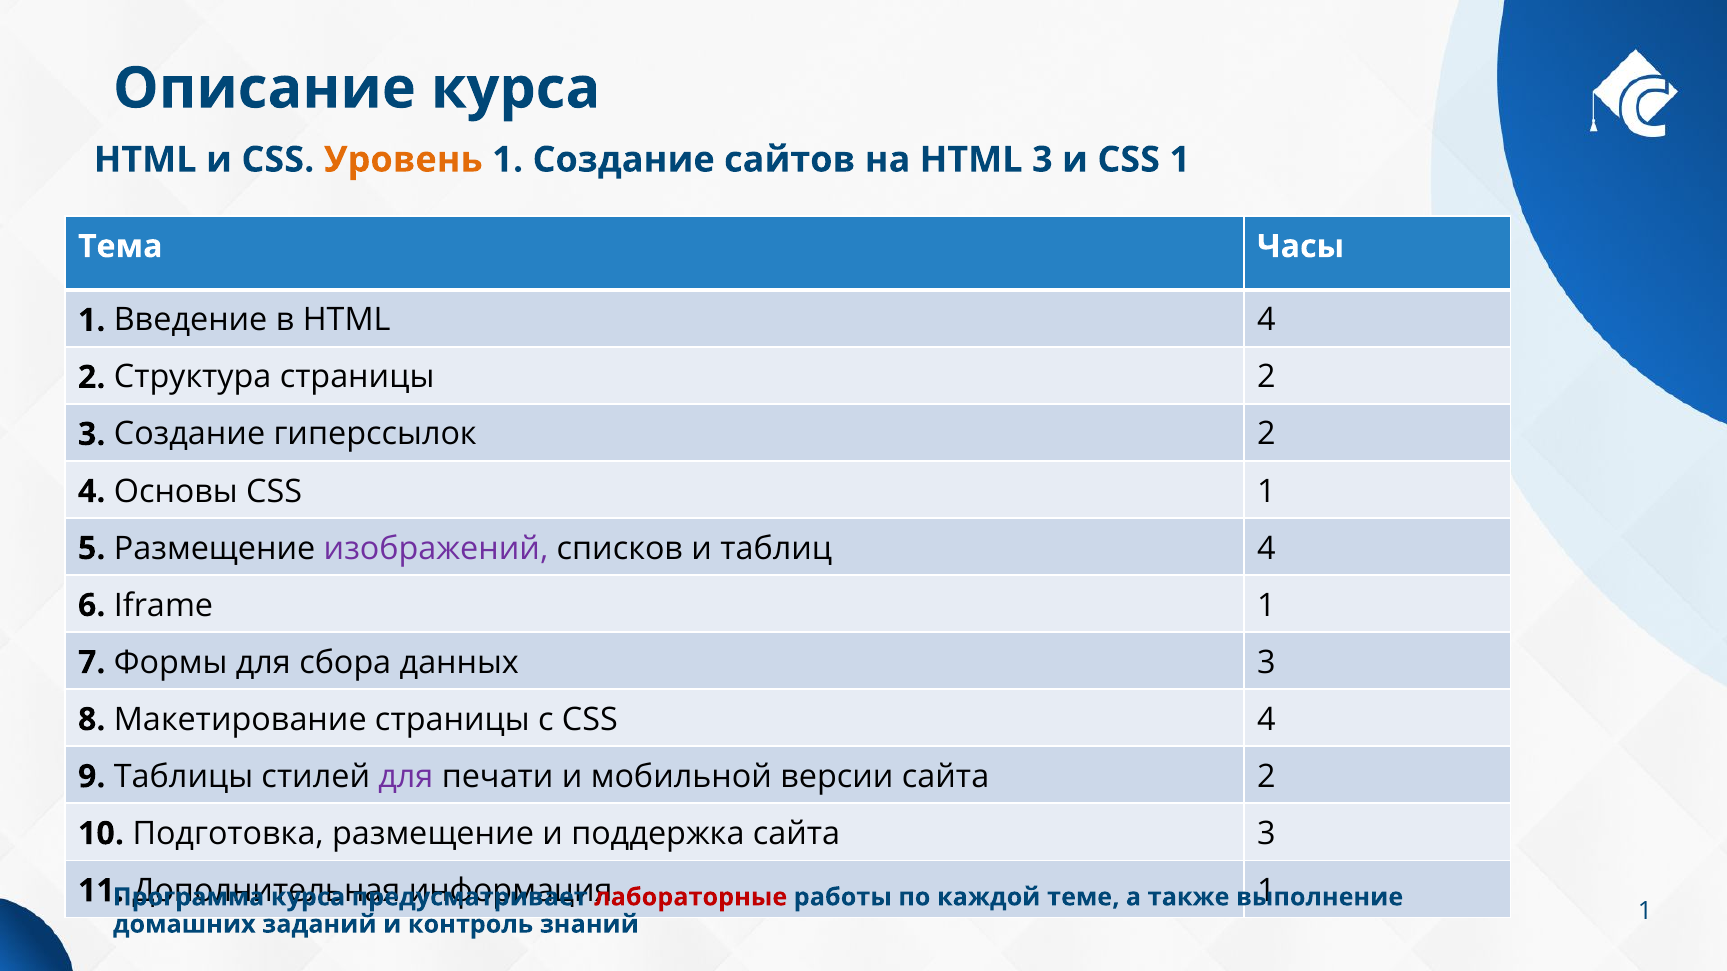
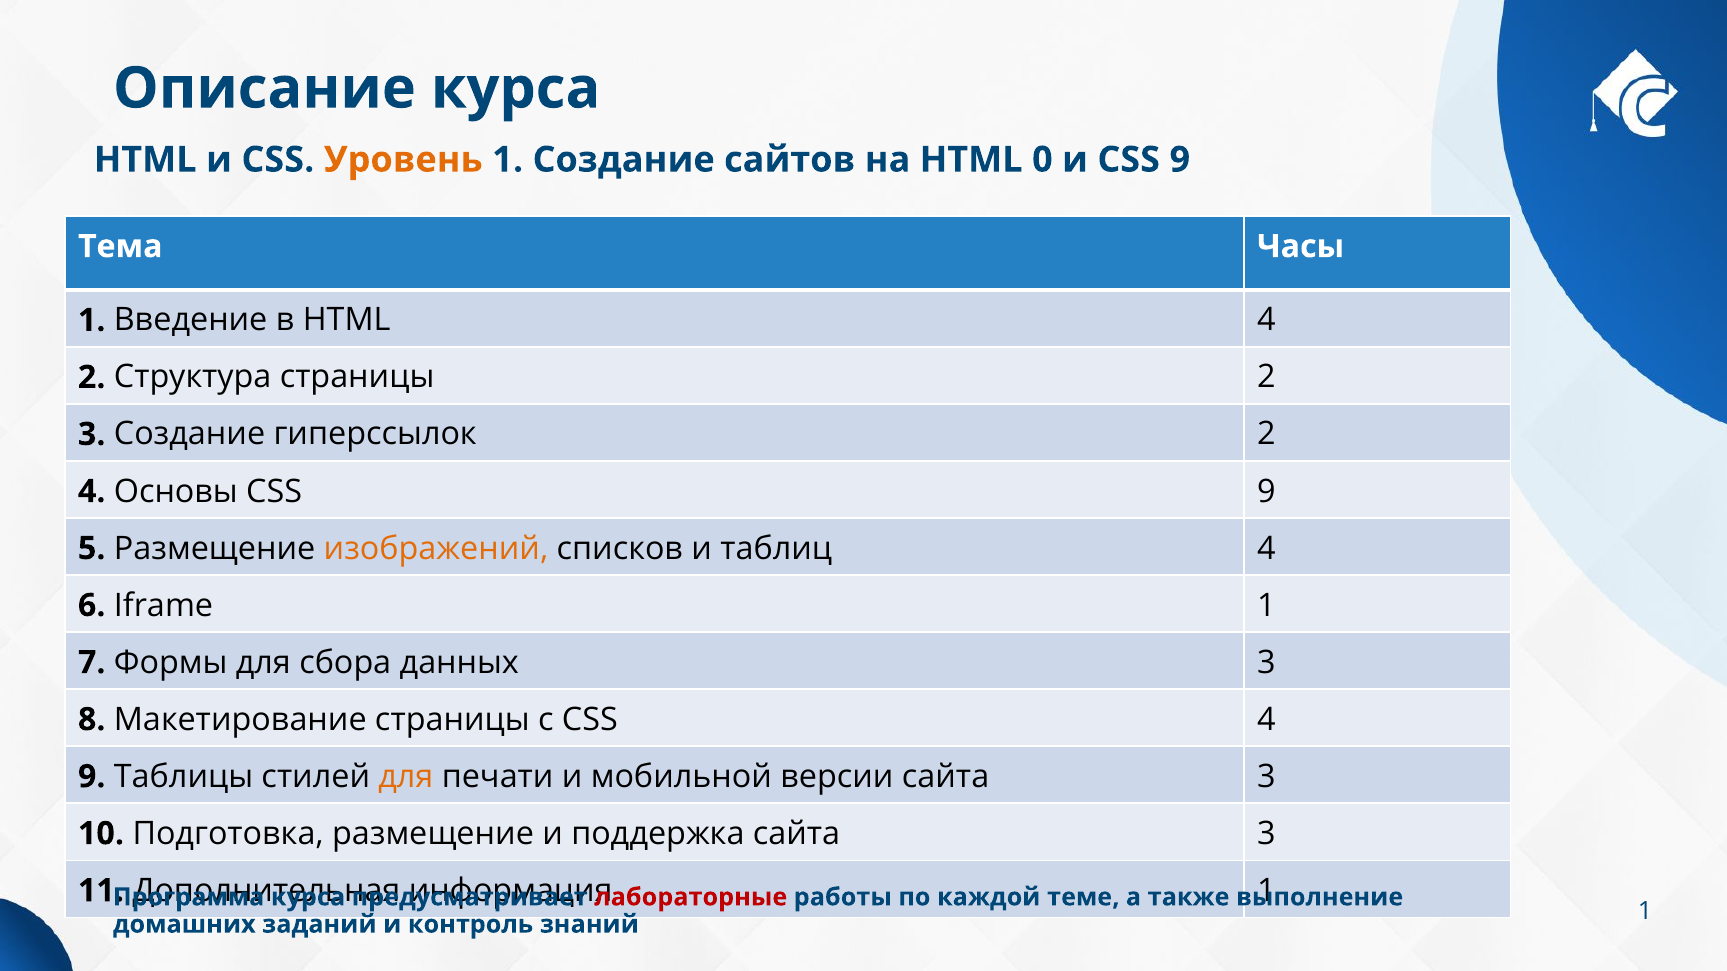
HTML 3: 3 -> 0 (1042, 160)
СSS 1: 1 -> 9 (1180, 160)
CSS 1: 1 -> 9 (1266, 492)
изображений colour: purple -> orange (436, 549)
для colour: purple -> orange (406, 777)
версии сайта 2: 2 -> 3 (1266, 777)
